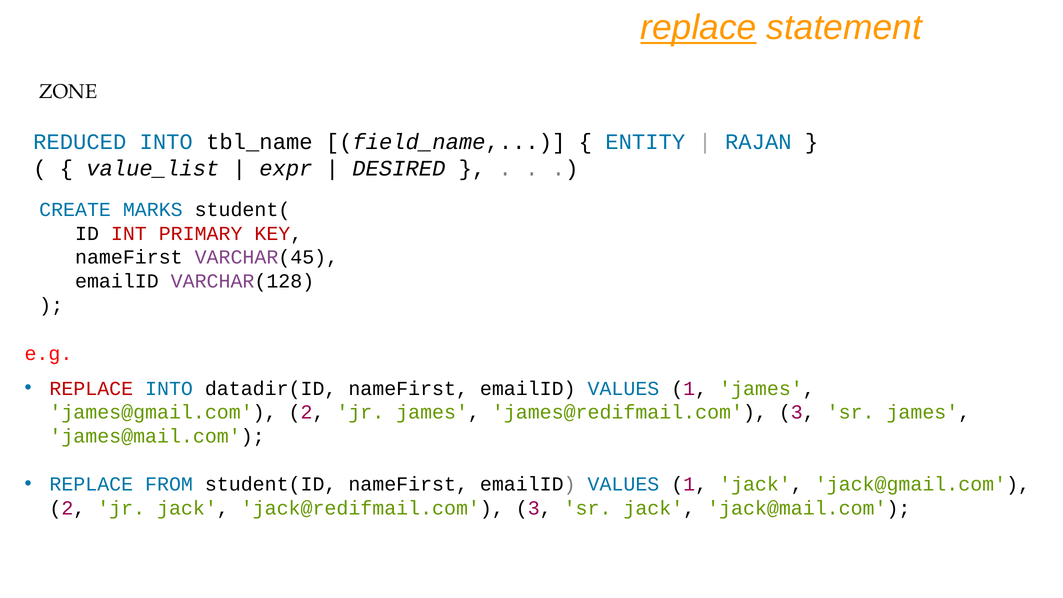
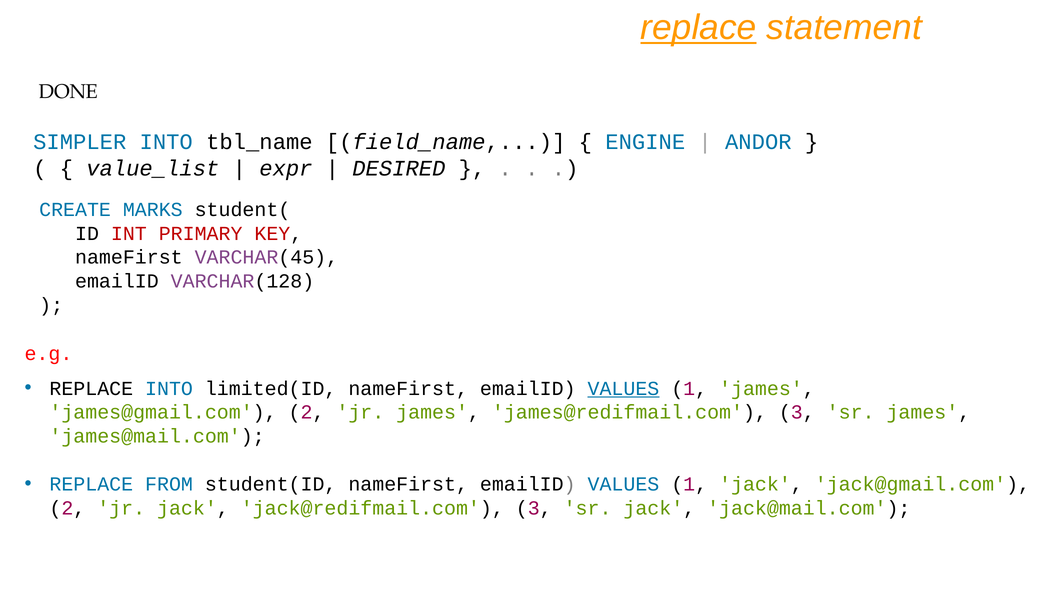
ZONE: ZONE -> DONE (68, 92)
REDUCED: REDUCED -> SIMPLER (80, 142)
ENTITY: ENTITY -> ENGINE (645, 142)
RAJAN: RAJAN -> ANDOR (758, 142)
REPLACE colour: red -> black (91, 388)
datadir(ID: datadir(ID -> limited(ID (271, 388)
VALUES underline: none -> present (623, 388)
